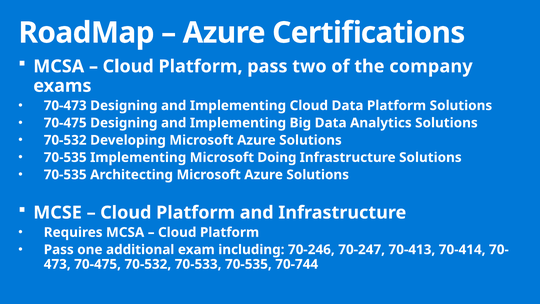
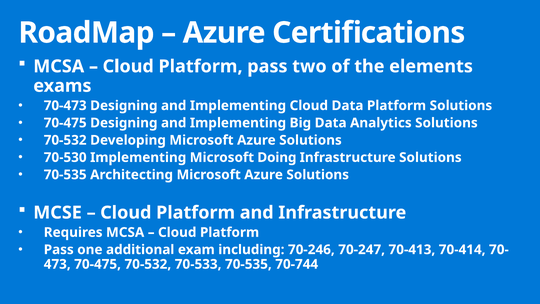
company: company -> elements (431, 66)
70-535: 70-535 -> 70-530 (65, 157)
